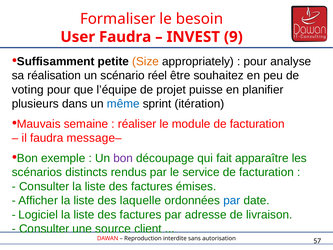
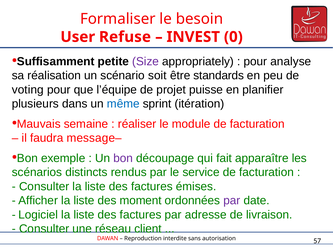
User Faudra: Faudra -> Refuse (125, 37)
9: 9 -> 0 (233, 37)
Size colour: orange -> purple (146, 61)
réel: réel -> soit (157, 75)
souhaitez: souhaitez -> standards (219, 75)
laquelle: laquelle -> moment (141, 200)
par colour: blue -> purple (232, 200)
source: source -> réseau (113, 229)
